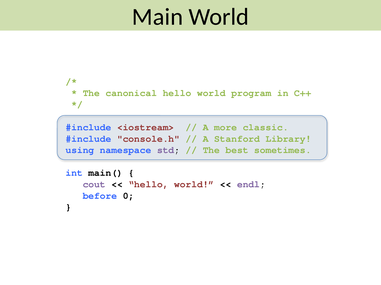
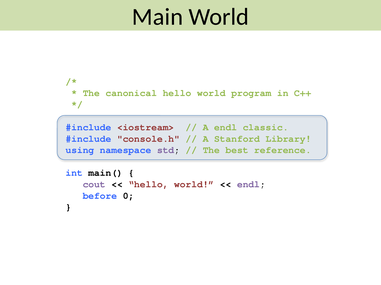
A more: more -> endl (226, 128)
sometimes: sometimes -> reference (283, 150)
